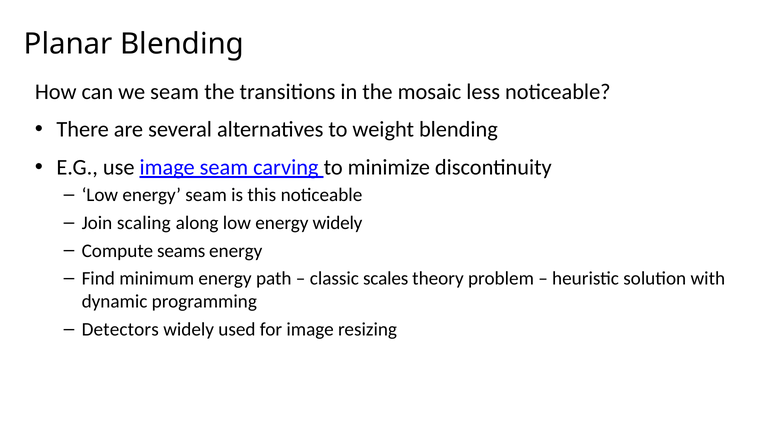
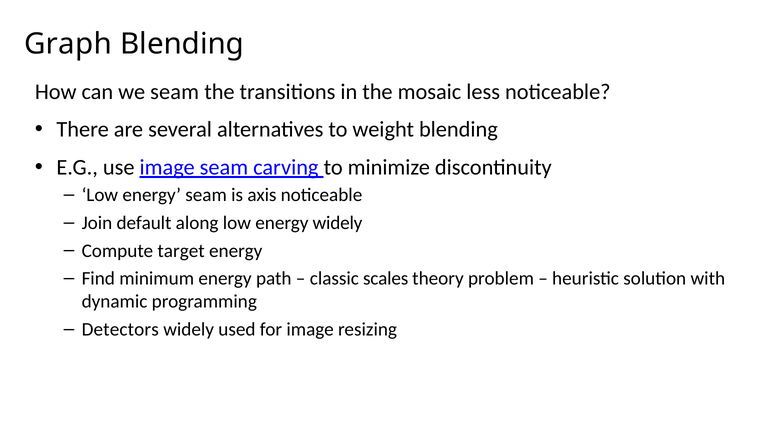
Planar: Planar -> Graph (68, 44)
this: this -> axis (262, 195)
scaling: scaling -> default (144, 223)
seams: seams -> target (181, 251)
